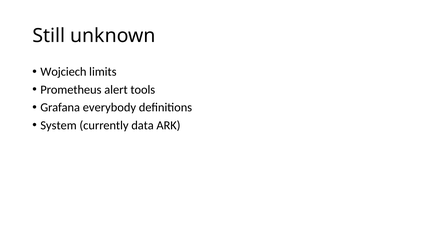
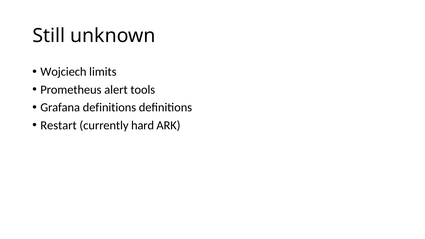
Grafana everybody: everybody -> definitions (109, 107)
System: System -> Restart (59, 125)
data: data -> hard (143, 125)
